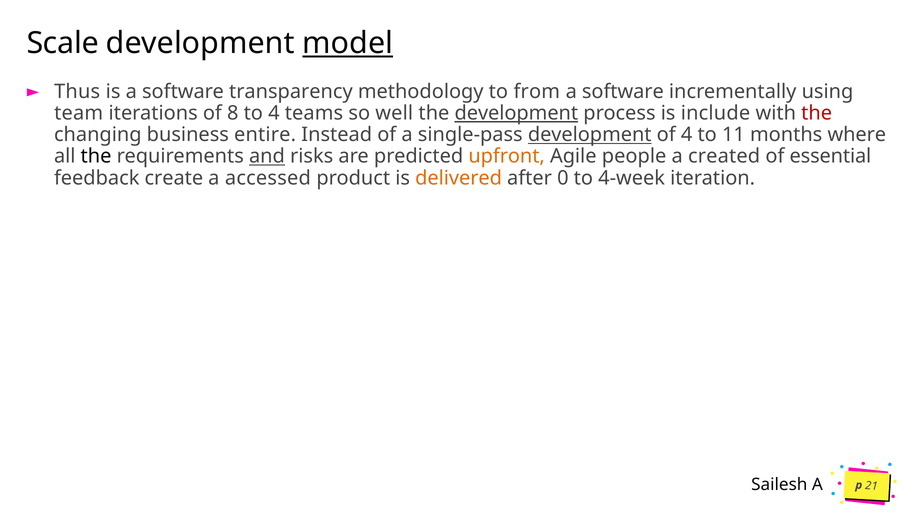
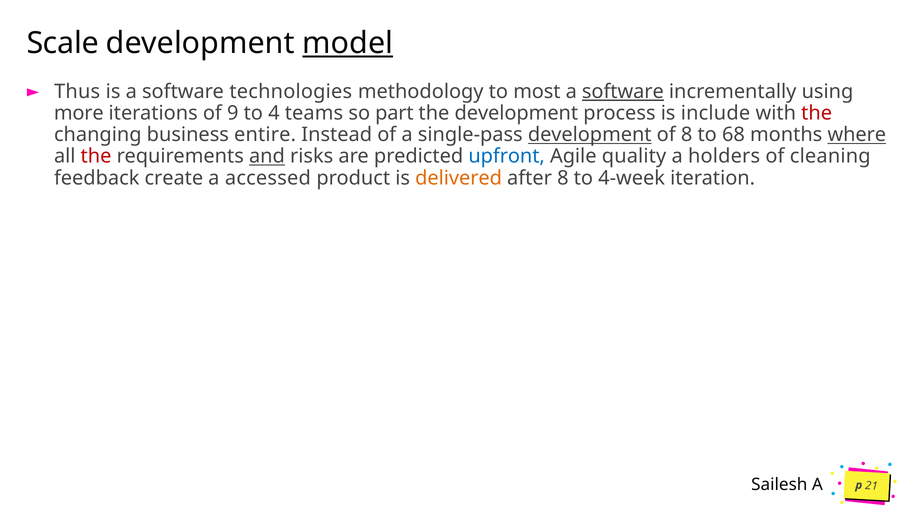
transparency: transparency -> technologies (291, 92)
from: from -> most (537, 92)
software underline: none -> present (623, 92)
team: team -> more (79, 113)
8: 8 -> 9 (233, 113)
well: well -> part (394, 113)
development underline: present -> none (516, 113)
of 4: 4 -> 8 (687, 135)
11: 11 -> 68 (733, 135)
where underline: none -> present (857, 135)
the colour: black -> red (96, 156)
upfront colour: orange -> blue (507, 156)
people: people -> quality (634, 156)
created: created -> holders (724, 156)
essential: essential -> cleaning (830, 156)
after 0: 0 -> 8 (563, 178)
